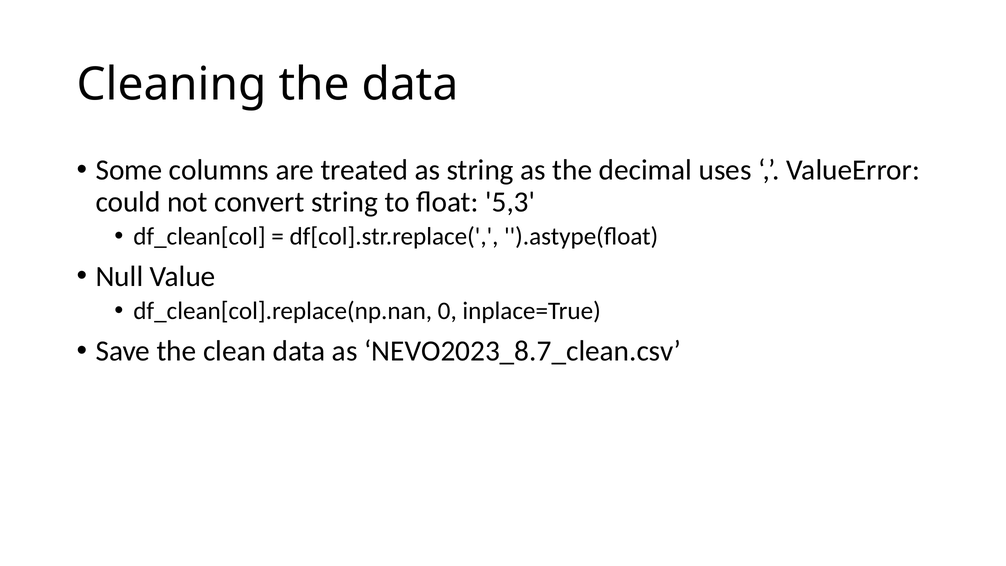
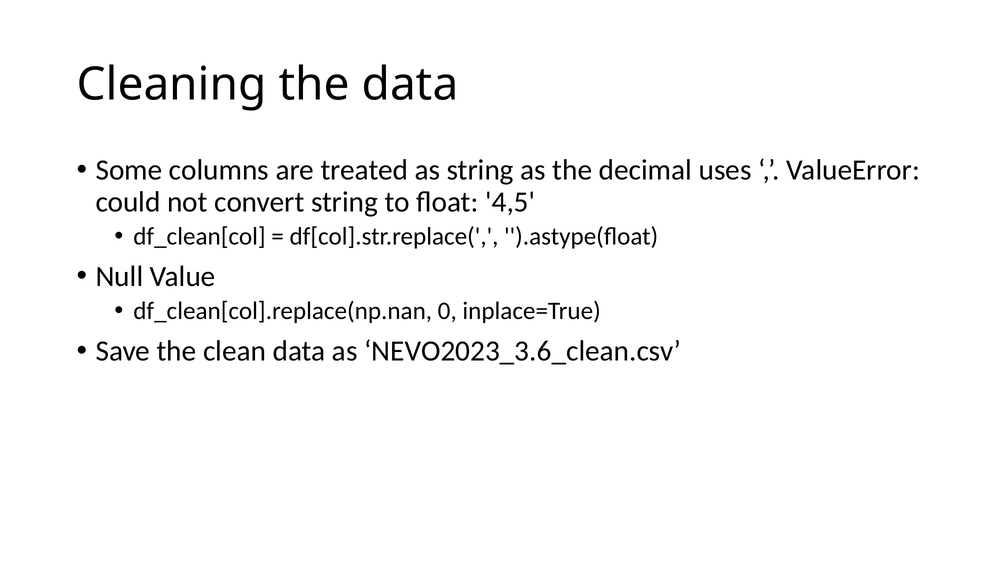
5,3: 5,3 -> 4,5 (510, 202)
NEVO2023_8.7_clean.csv: NEVO2023_8.7_clean.csv -> NEVO2023_3.6_clean.csv (522, 351)
